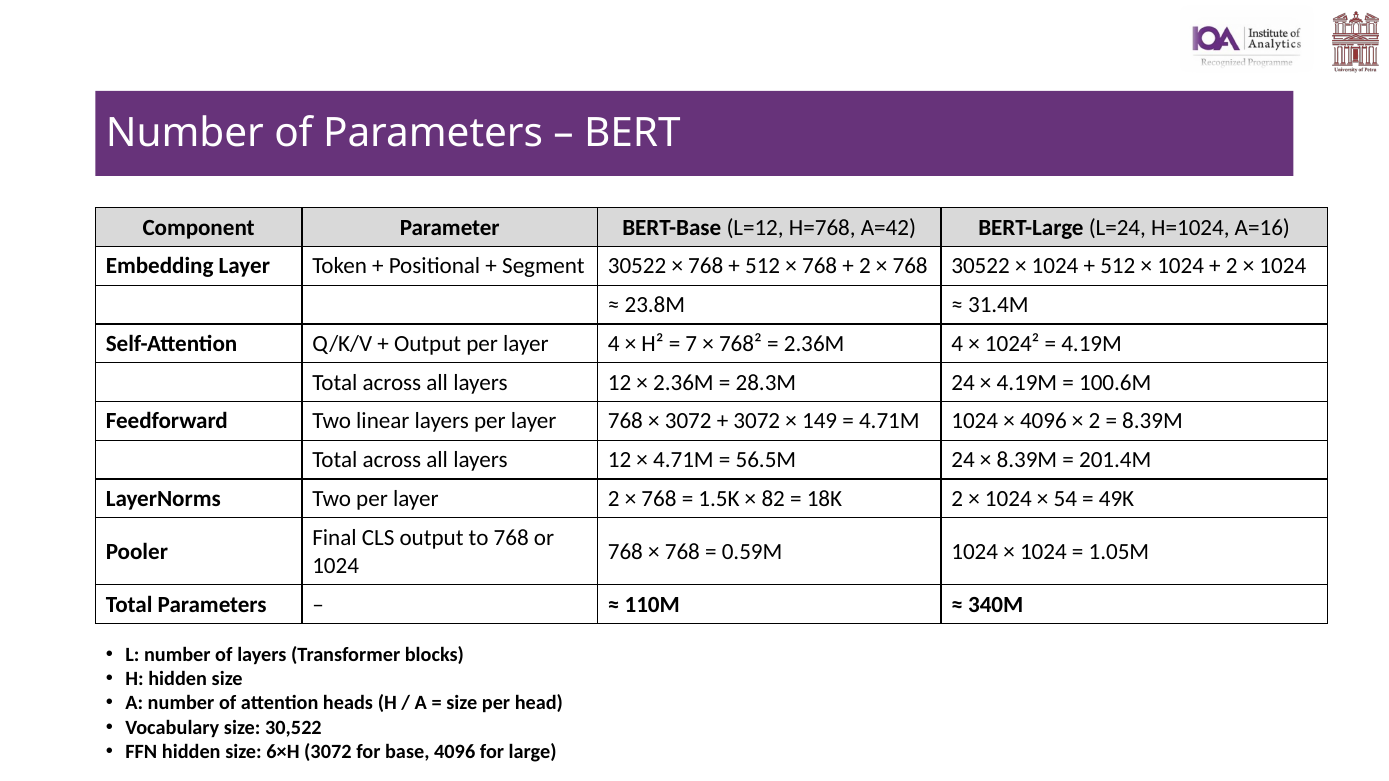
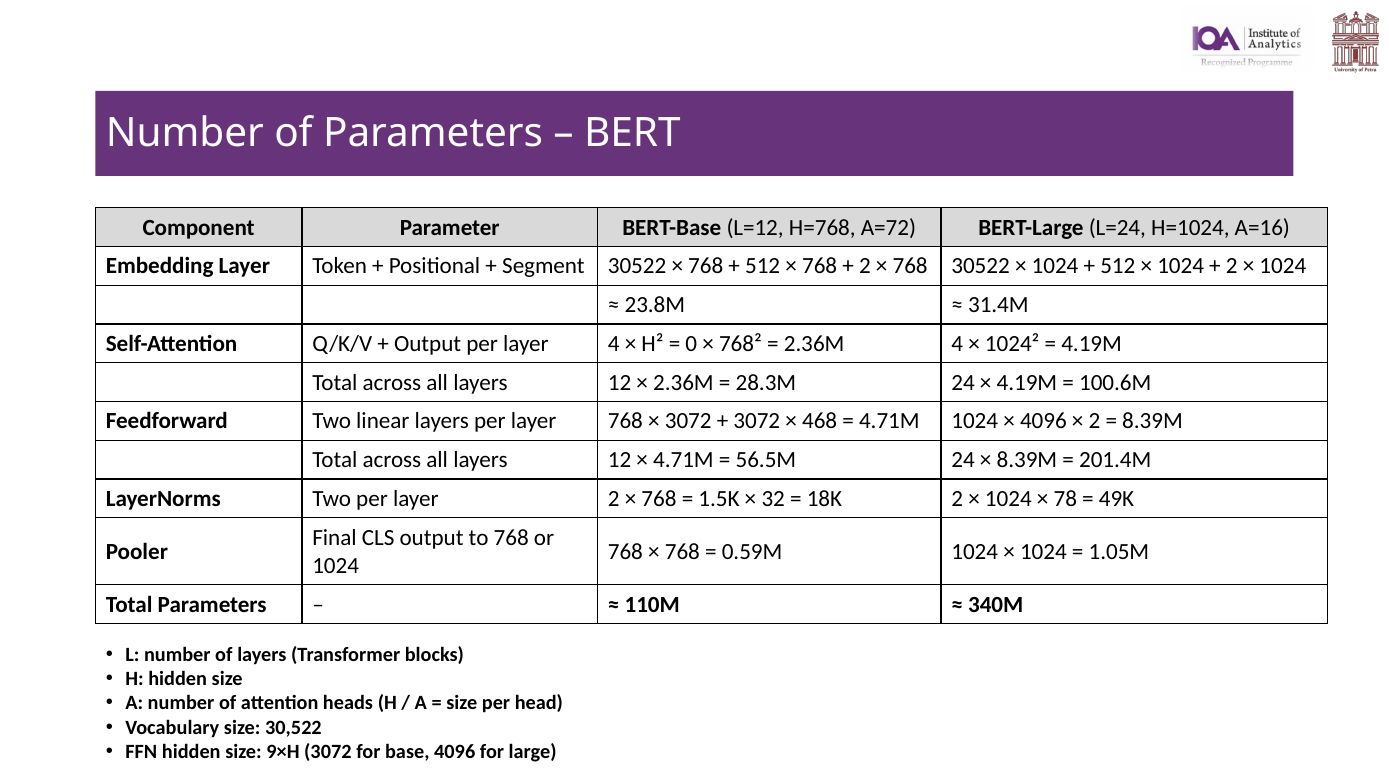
A=42: A=42 -> A=72 (888, 228)
7: 7 -> 0 (691, 344)
149: 149 -> 468 (820, 421)
82: 82 -> 32 (773, 499)
54: 54 -> 78 (1065, 499)
6×H: 6×H -> 9×H (283, 752)
